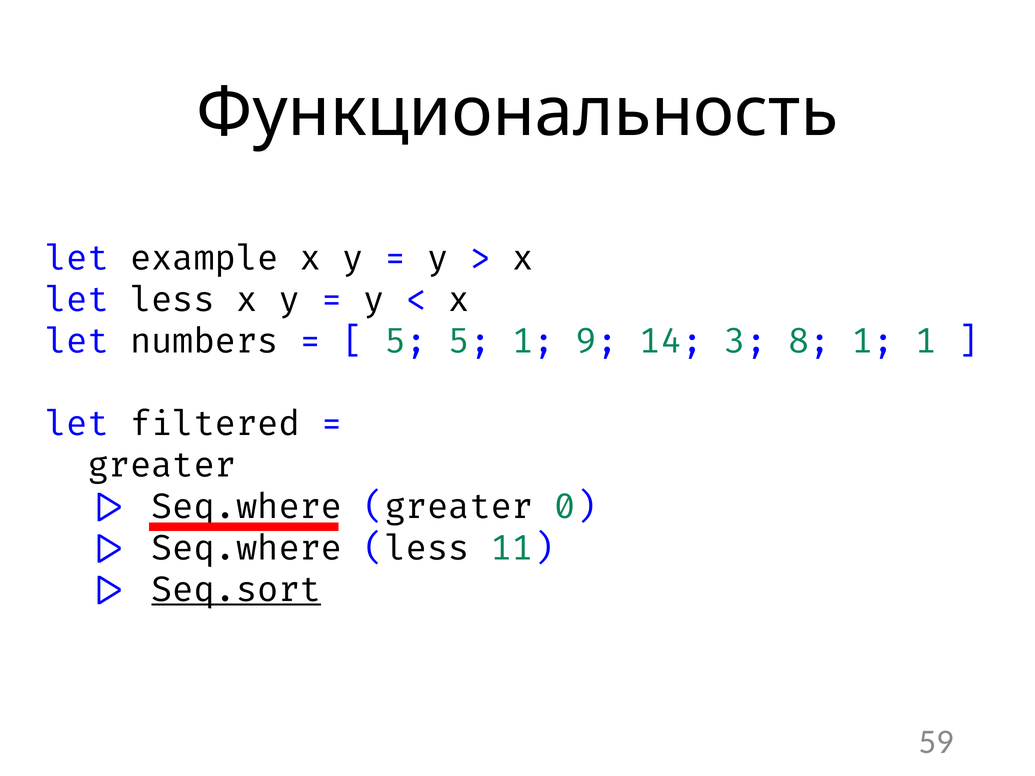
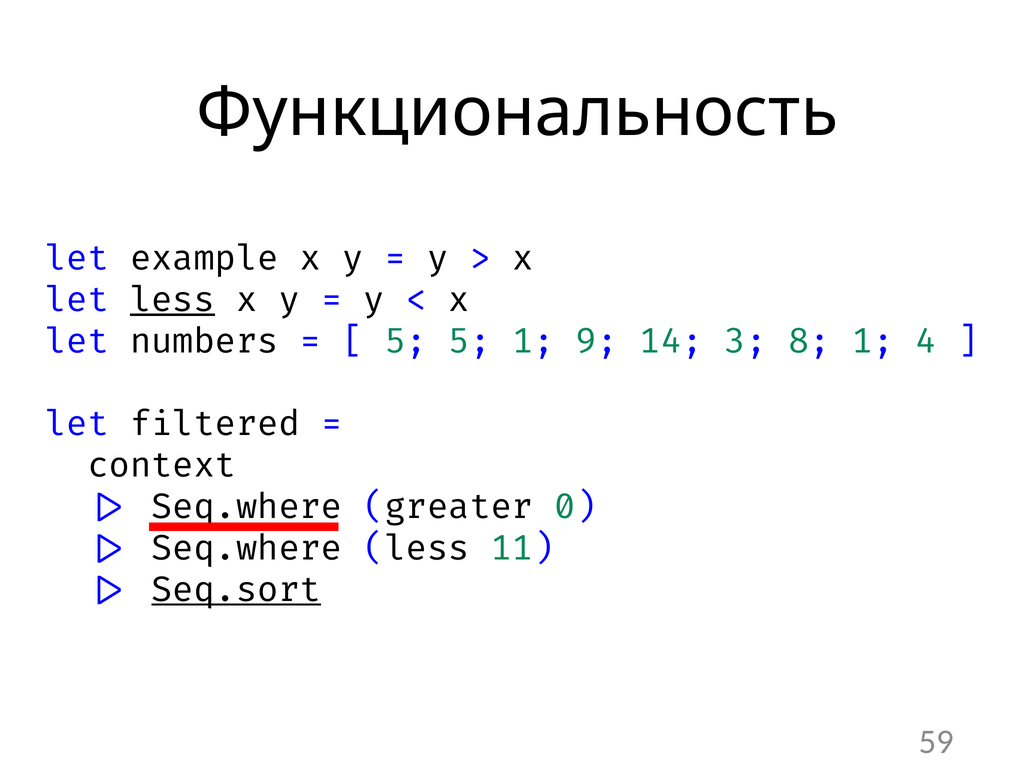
less underline: none -> present (173, 300)
1 1: 1 -> 4 (926, 341)
greater: greater -> context (162, 466)
